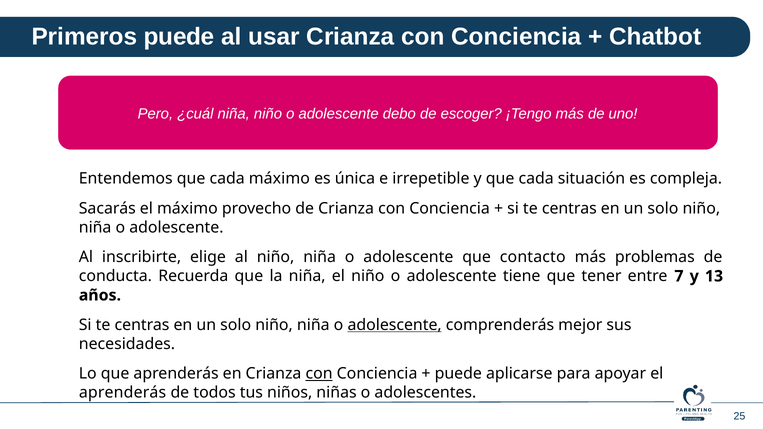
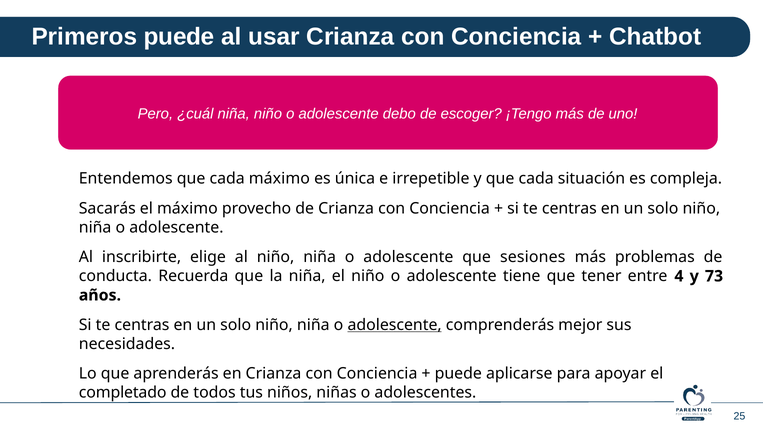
contacto: contacto -> sesiones (533, 257)
7: 7 -> 4 (679, 276)
13: 13 -> 73 (714, 276)
con underline: present -> none (319, 374)
aprenderás: aprenderás -> completado (123, 393)
